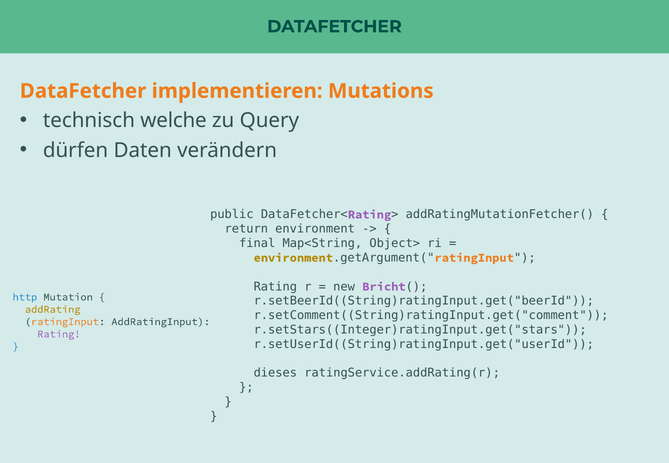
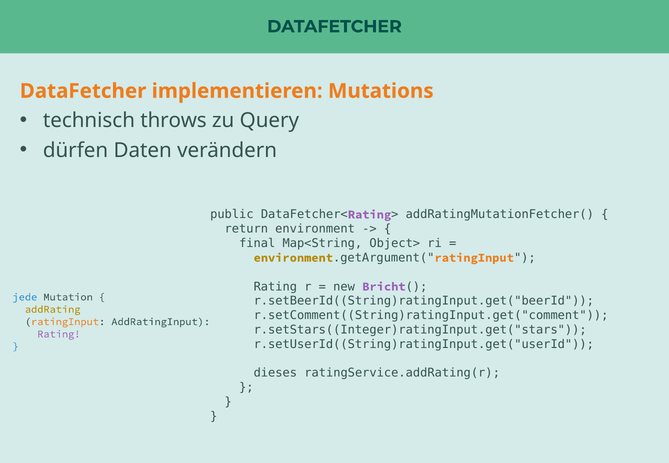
welche: welche -> throws (174, 121)
http: http -> jede (25, 297)
